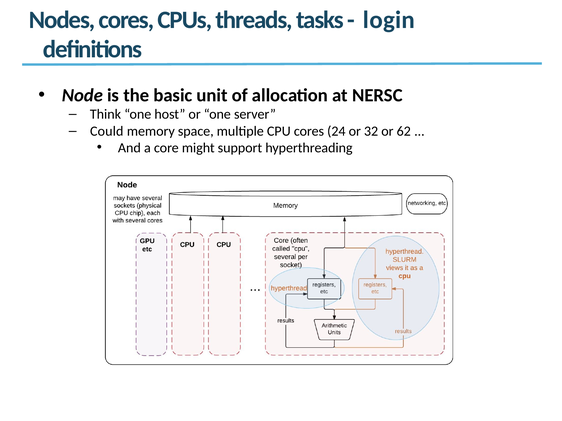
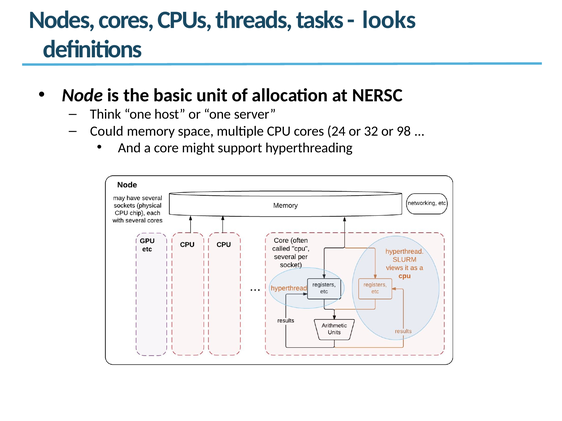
login: login -> looks (389, 20)
62: 62 -> 98 (404, 131)
